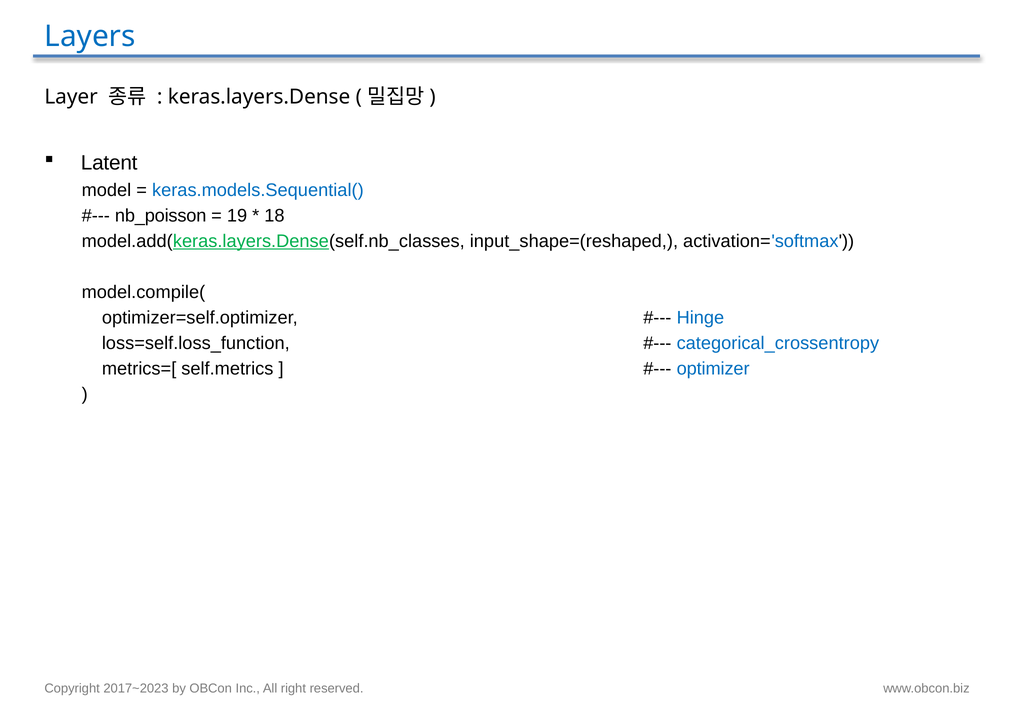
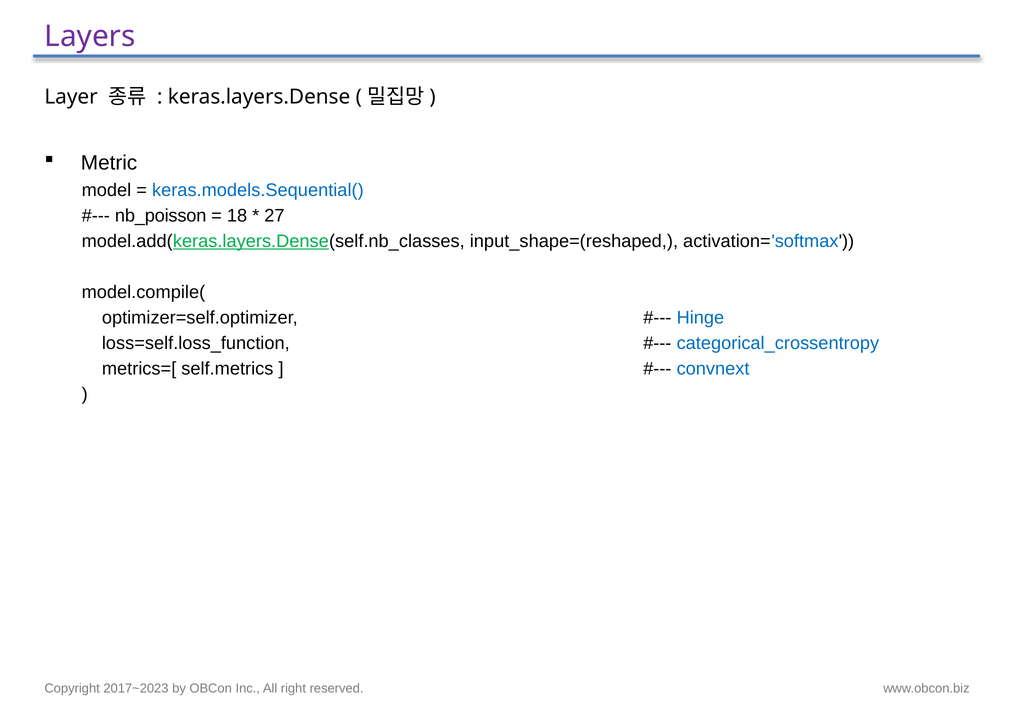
Layers colour: blue -> purple (90, 37)
Latent: Latent -> Metric (109, 163)
19: 19 -> 18 (237, 215)
18: 18 -> 27 (274, 215)
optimizer: optimizer -> convnext (713, 368)
